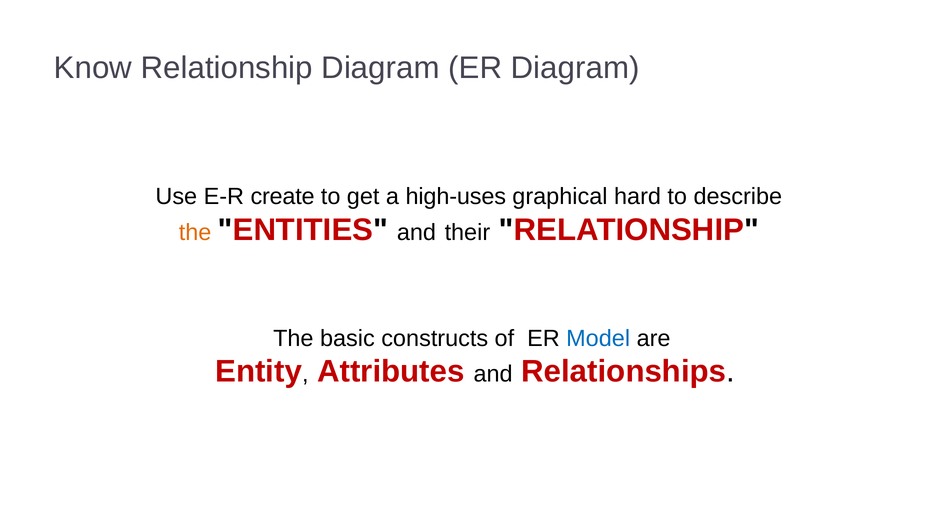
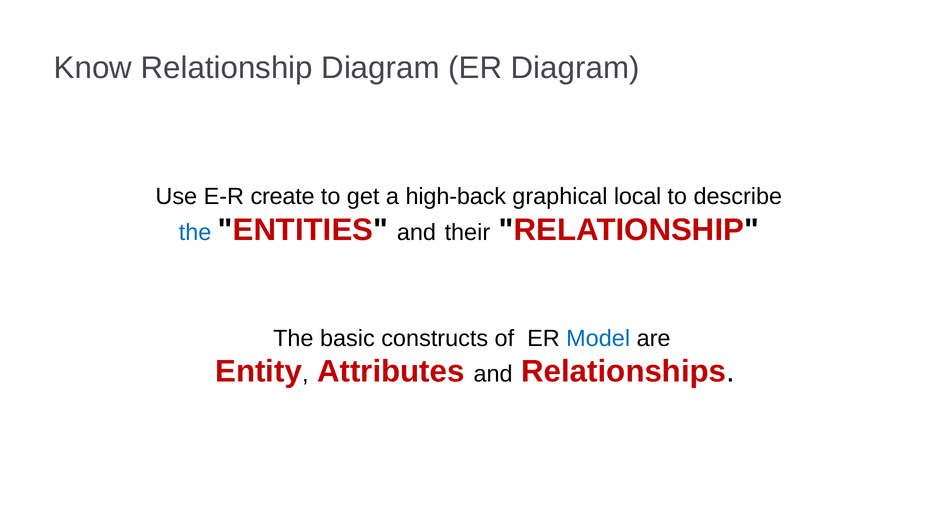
high-uses: high-uses -> high-back (456, 197)
hard: hard -> local (638, 197)
the colour: orange -> blue (195, 233)
